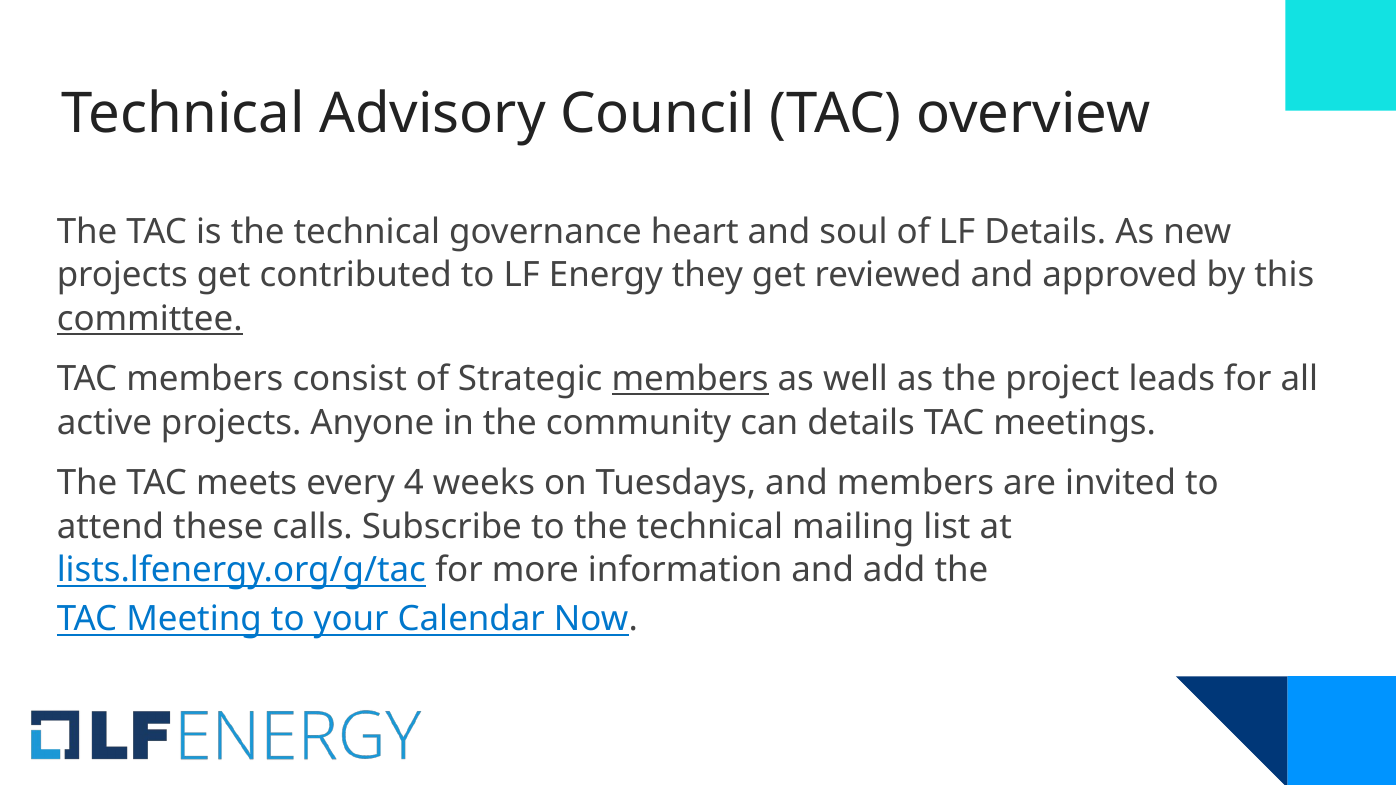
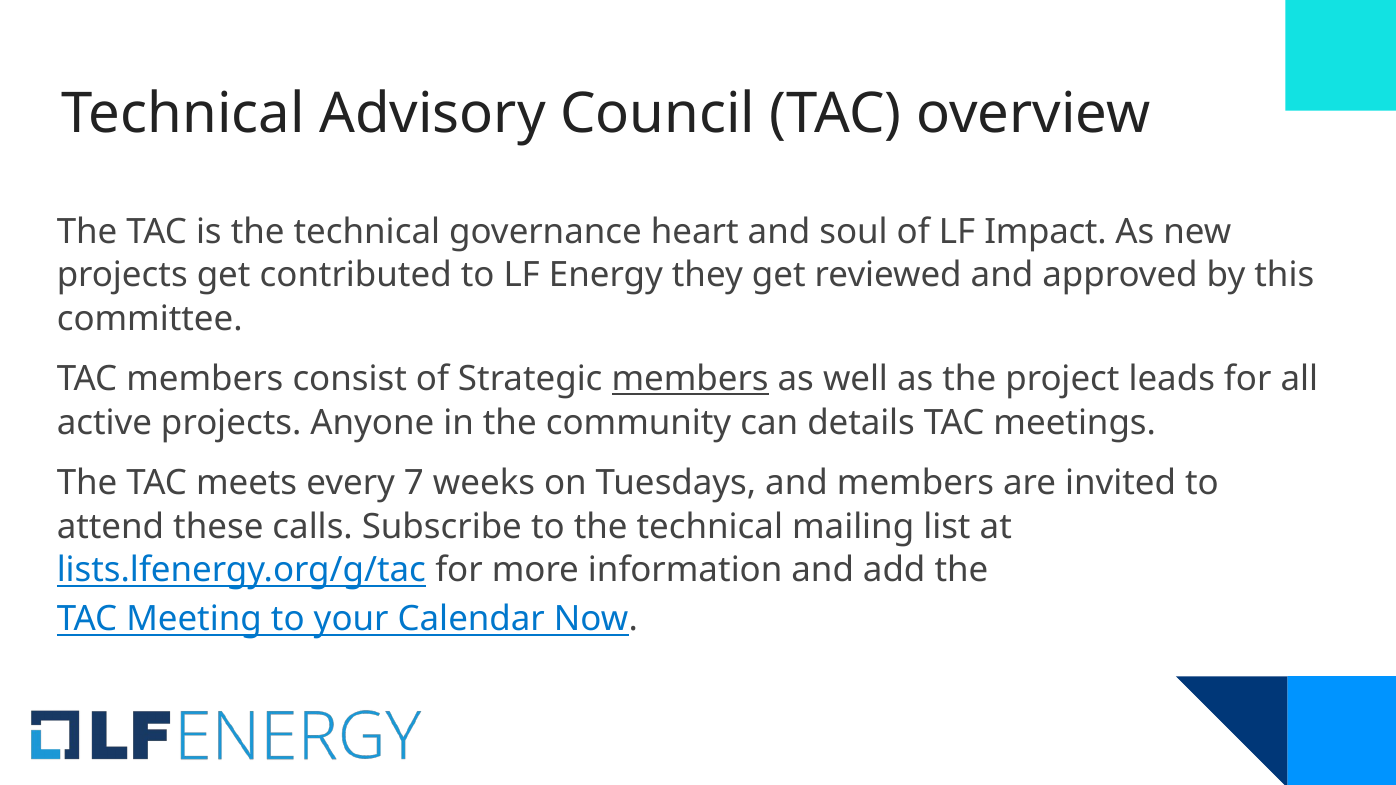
LF Details: Details -> Impact (1045, 232)
committee underline: present -> none (150, 319)
4: 4 -> 7 (414, 484)
